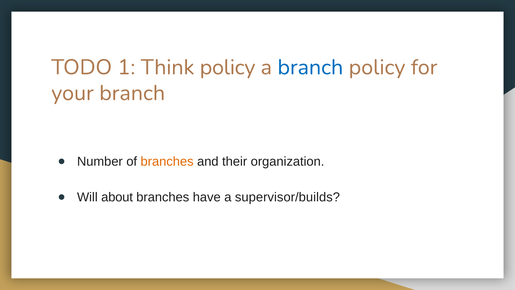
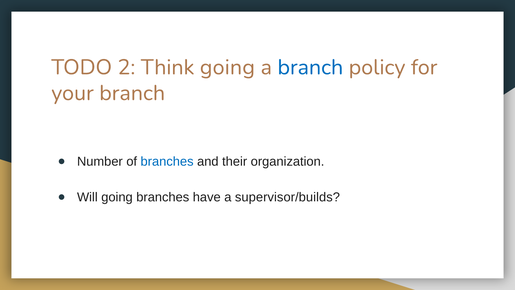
1: 1 -> 2 (126, 67)
Think policy: policy -> going (227, 67)
branches colour: orange -> blue (167, 161)
Will about: about -> going (117, 197)
